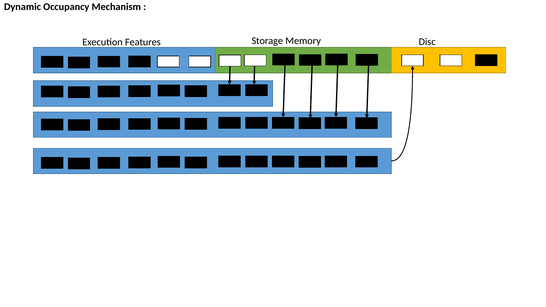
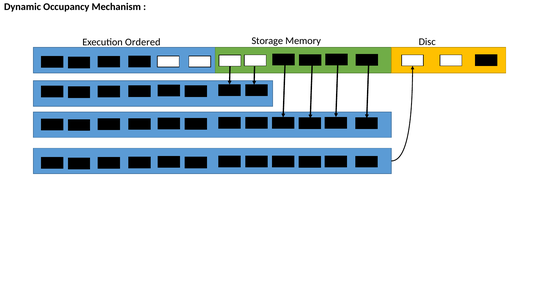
Features: Features -> Ordered (143, 42)
